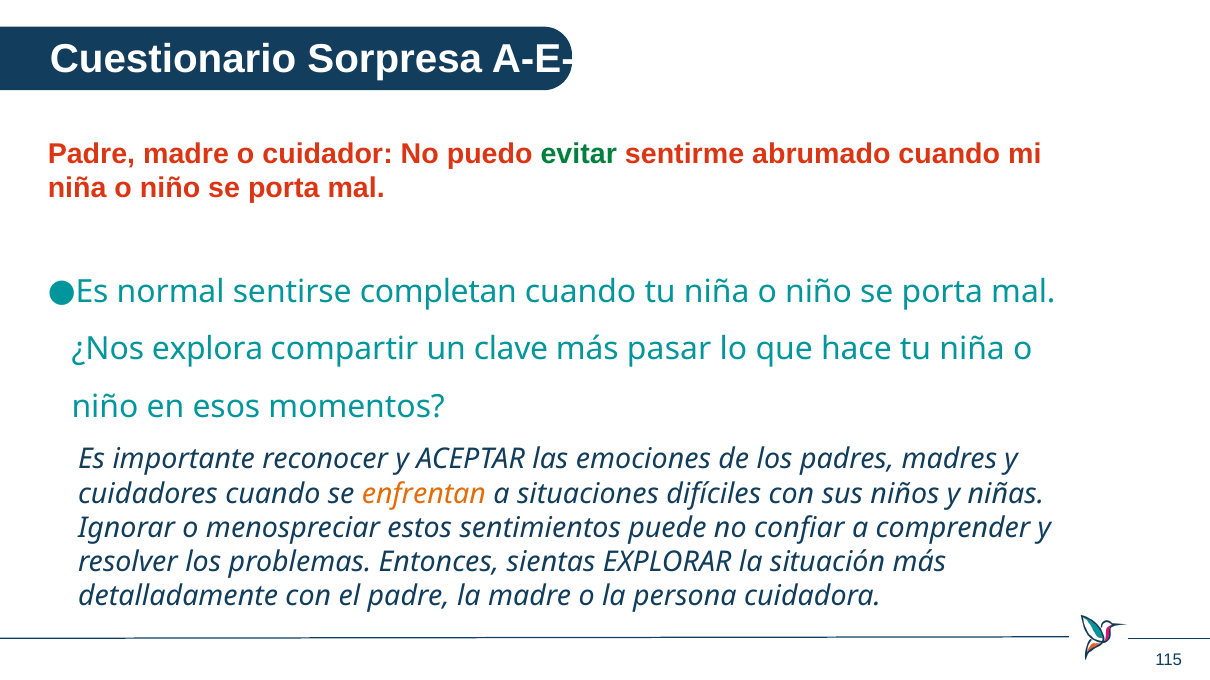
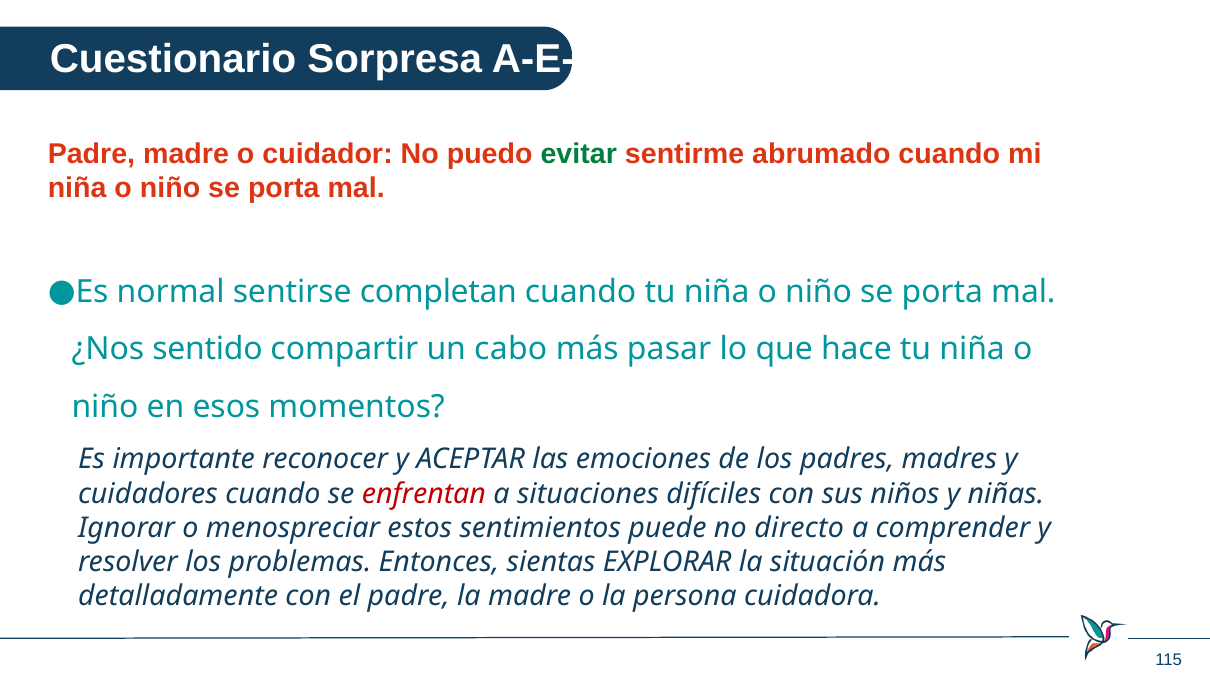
explora: explora -> sentido (208, 350)
clave: clave -> cabo (511, 350)
enfrentan colour: orange -> red (424, 494)
confiar: confiar -> directo (799, 528)
